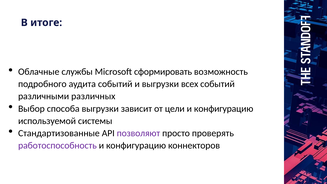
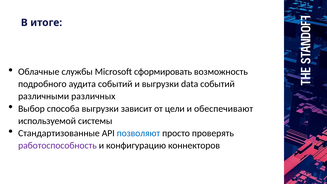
всех: всех -> data (190, 84)
цели и конфигурацию: конфигурацию -> обеспечивают (224, 109)
позволяют colour: purple -> blue (138, 133)
